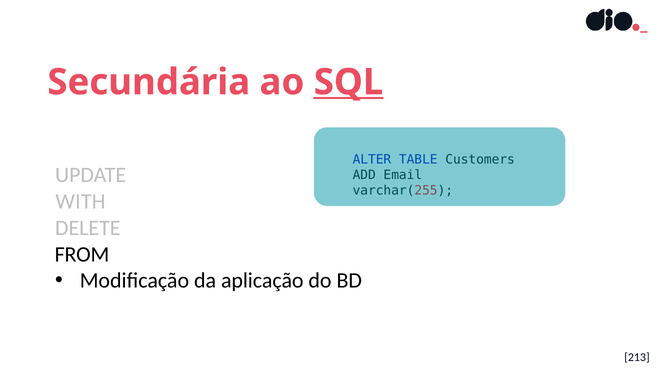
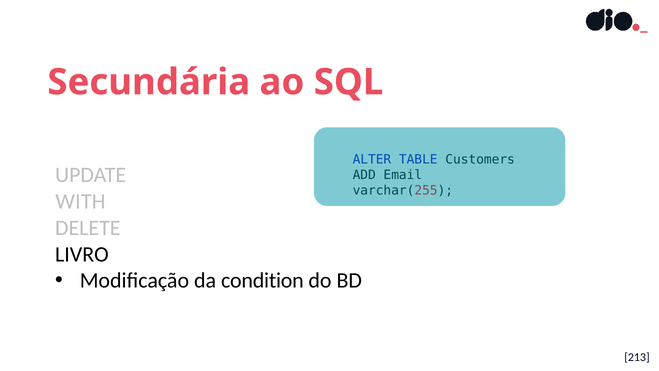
SQL underline: present -> none (349, 82)
FROM: FROM -> LIVRO (82, 254)
aplicação: aplicação -> condition (262, 281)
